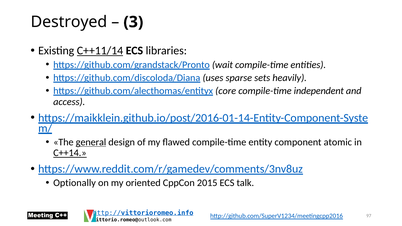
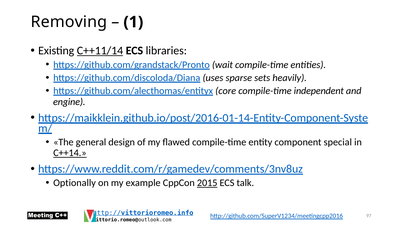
Destroyed: Destroyed -> Removing (69, 22)
3: 3 -> 1 (133, 22)
access: access -> engine (69, 102)
general underline: present -> none (91, 142)
atomic: atomic -> special (338, 142)
oriented: oriented -> example (143, 183)
2015 underline: none -> present (207, 183)
